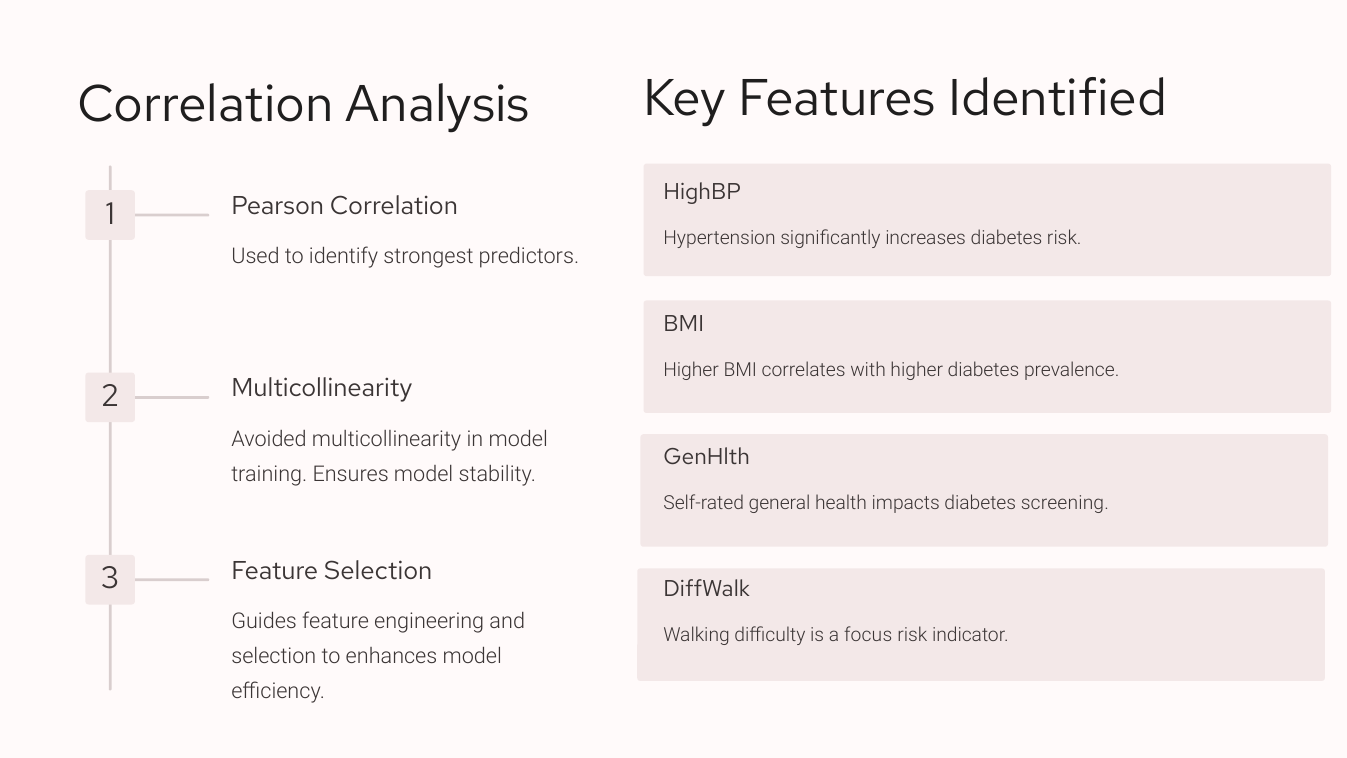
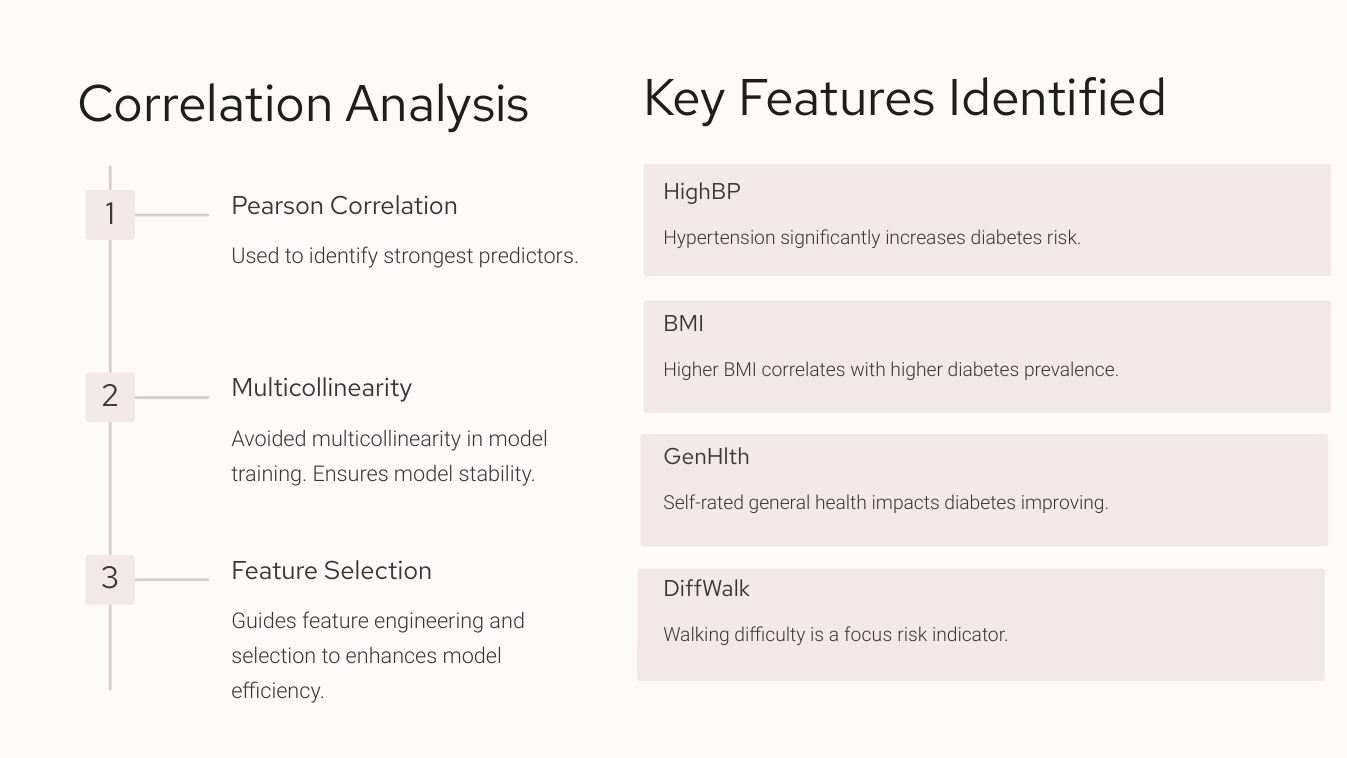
screening: screening -> improving (1065, 502)
